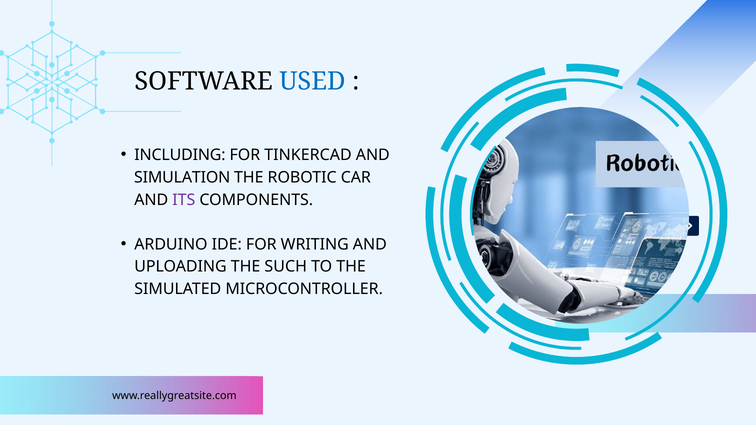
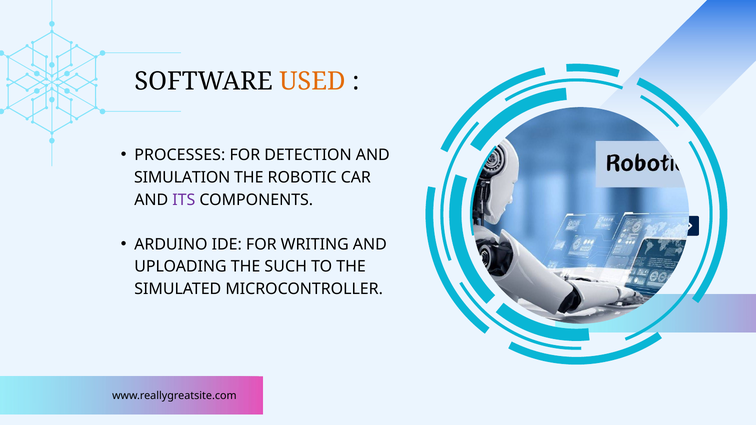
USED colour: blue -> orange (312, 82)
INCLUDING: INCLUDING -> PROCESSES (180, 155)
TINKERCAD: TINKERCAD -> DETECTION (308, 155)
